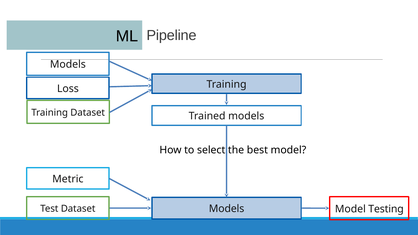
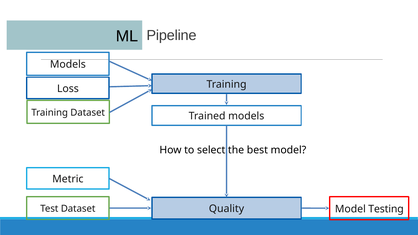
Dataset Models: Models -> Quality (227, 209)
